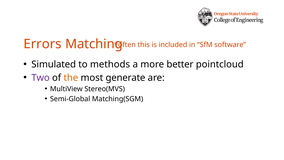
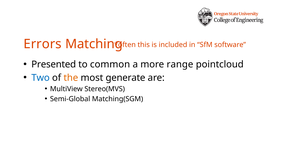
Simulated: Simulated -> Presented (54, 64)
methods: methods -> common (110, 64)
better: better -> range (180, 64)
Two colour: purple -> blue (41, 78)
